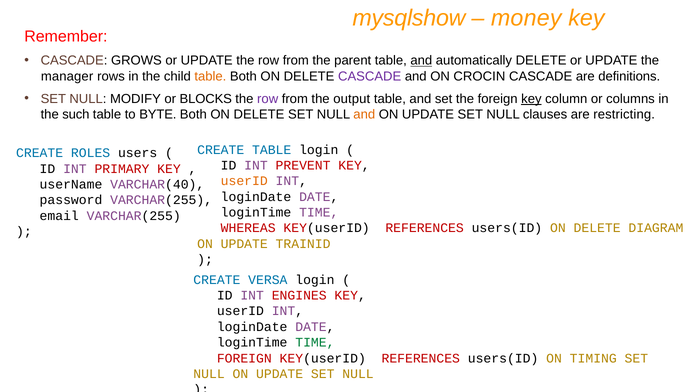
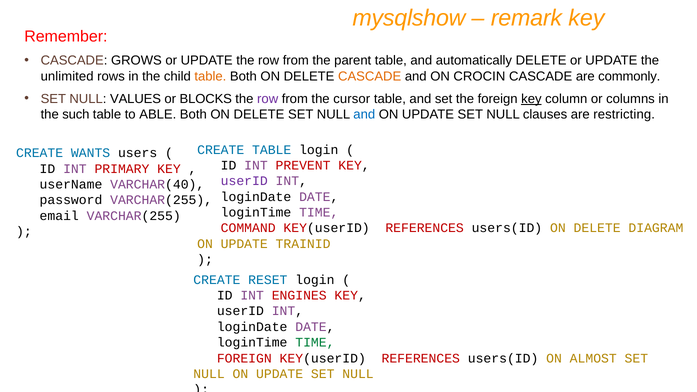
money: money -> remark (526, 18)
and underline: present -> none (421, 61)
manager: manager -> unlimited (67, 76)
CASCADE colour: purple -> orange (370, 76)
definitions: definitions -> commonly (629, 76)
MODIFY: MODIFY -> VALUES (136, 99)
output: output -> cursor (352, 99)
BYTE: BYTE -> ABLE (158, 115)
and colour: orange -> blue (364, 115)
ROLES: ROLES -> WANTS (91, 153)
userID colour: orange -> purple (244, 181)
WHEREAS: WHEREAS -> COMMAND (248, 228)
VERSA: VERSA -> RESET (268, 280)
TIMING: TIMING -> ALMOST (593, 358)
